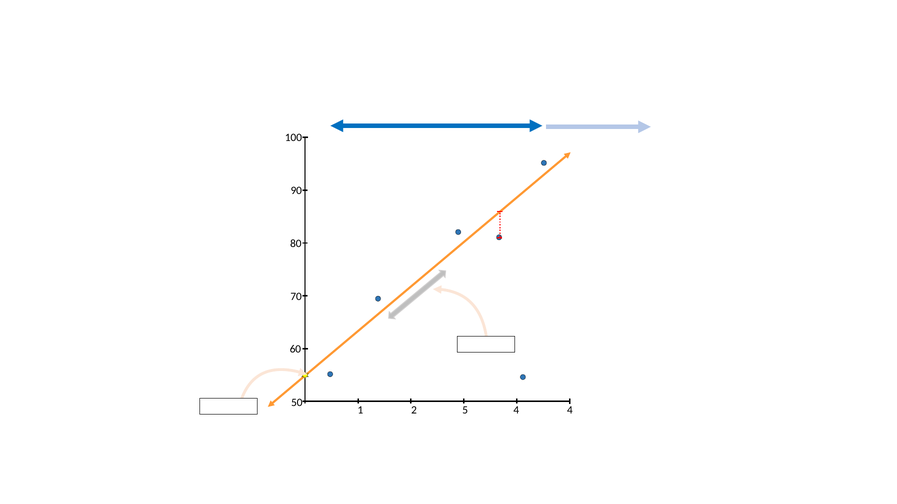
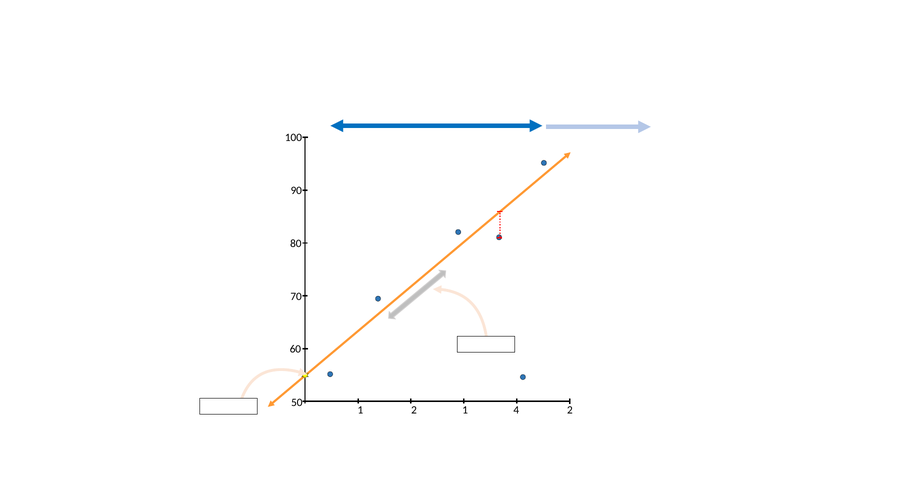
2 5: 5 -> 1 (465, 411)
4 4: 4 -> 2 (570, 411)
